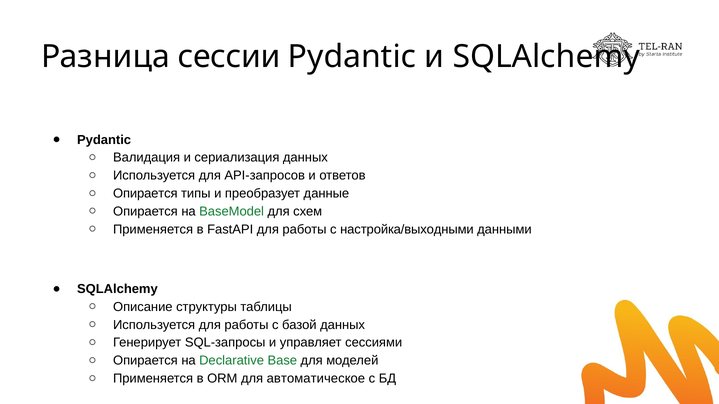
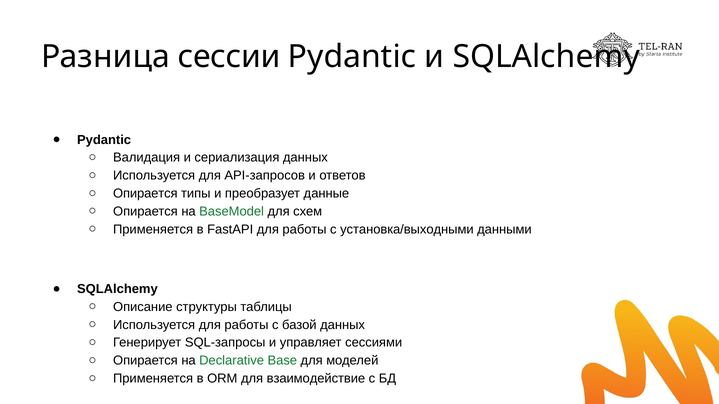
настройка/выходными: настройка/выходными -> установка/выходными (407, 230)
автоматическое: автоматическое -> взаимодействие (316, 379)
